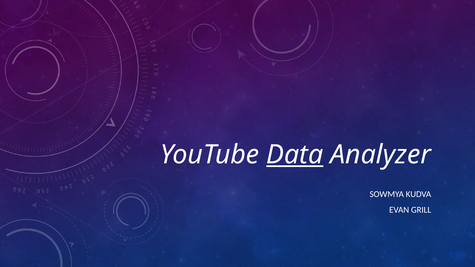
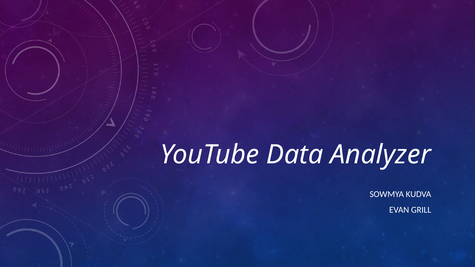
Data underline: present -> none (295, 155)
